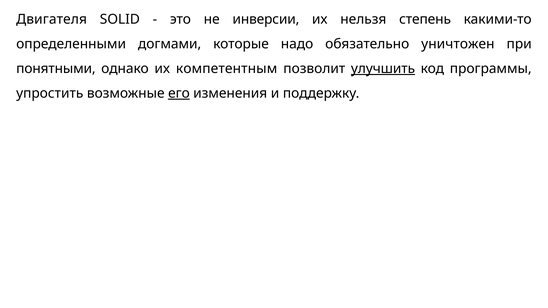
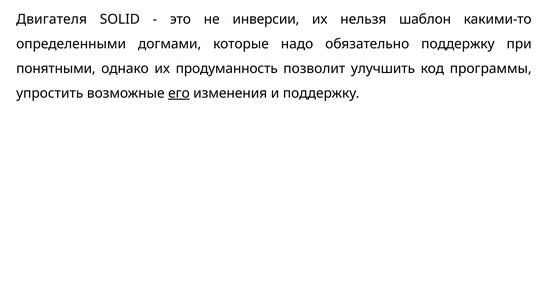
степень: степень -> шаблон (425, 19)
обязательно уничтожен: уничтожен -> поддержку (458, 44)
компетентным: компетентным -> продуманность (227, 69)
улучшить underline: present -> none (383, 69)
